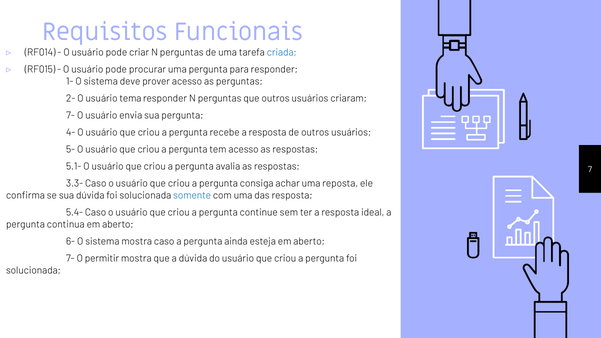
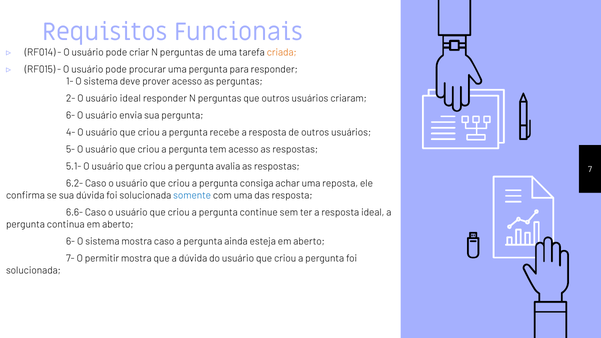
criada colour: blue -> orange (282, 52)
usuário tema: tema -> ideal (130, 98)
7-: 7- -> 6- (71, 115)
3.3-: 3.3- -> 6.2- (75, 184)
5.4-: 5.4- -> 6.6- (75, 213)
